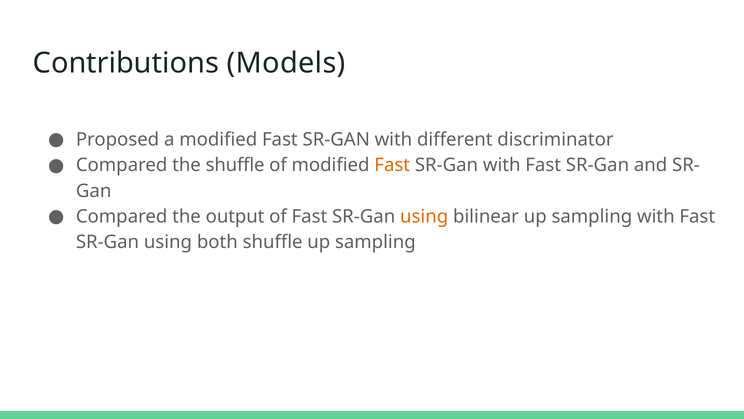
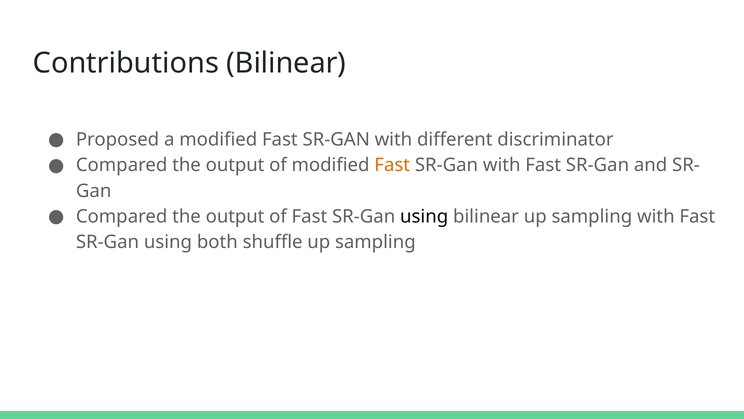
Contributions Models: Models -> Bilinear (286, 63)
shuffle: shuffle -> output (235, 165)
using colour: orange -> black (424, 216)
